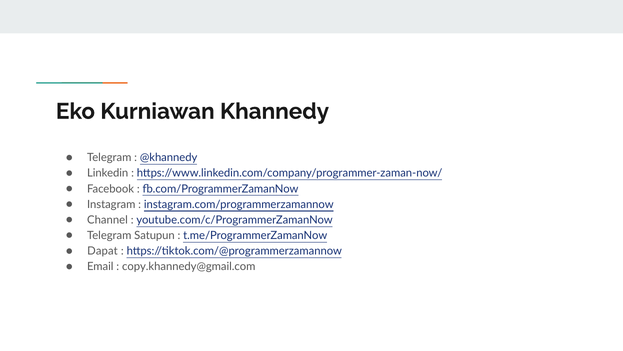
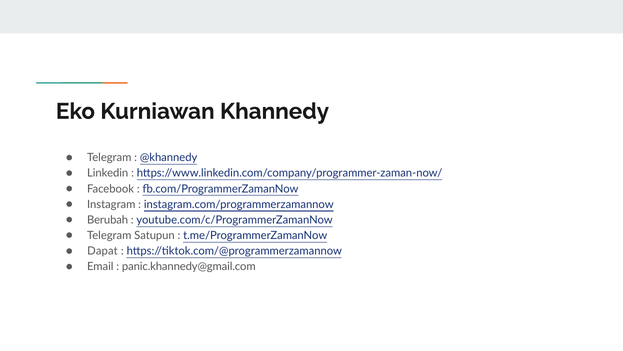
Channel: Channel -> Berubah (108, 220)
copy.khannedy@gmail.com: copy.khannedy@gmail.com -> panic.khannedy@gmail.com (189, 266)
